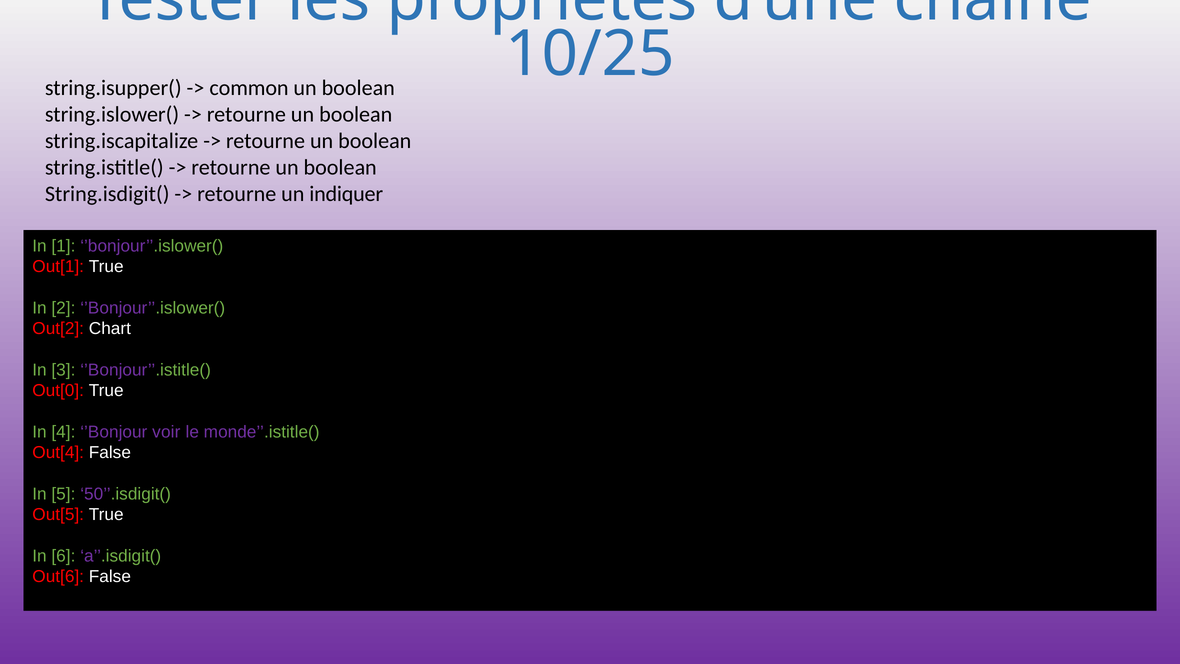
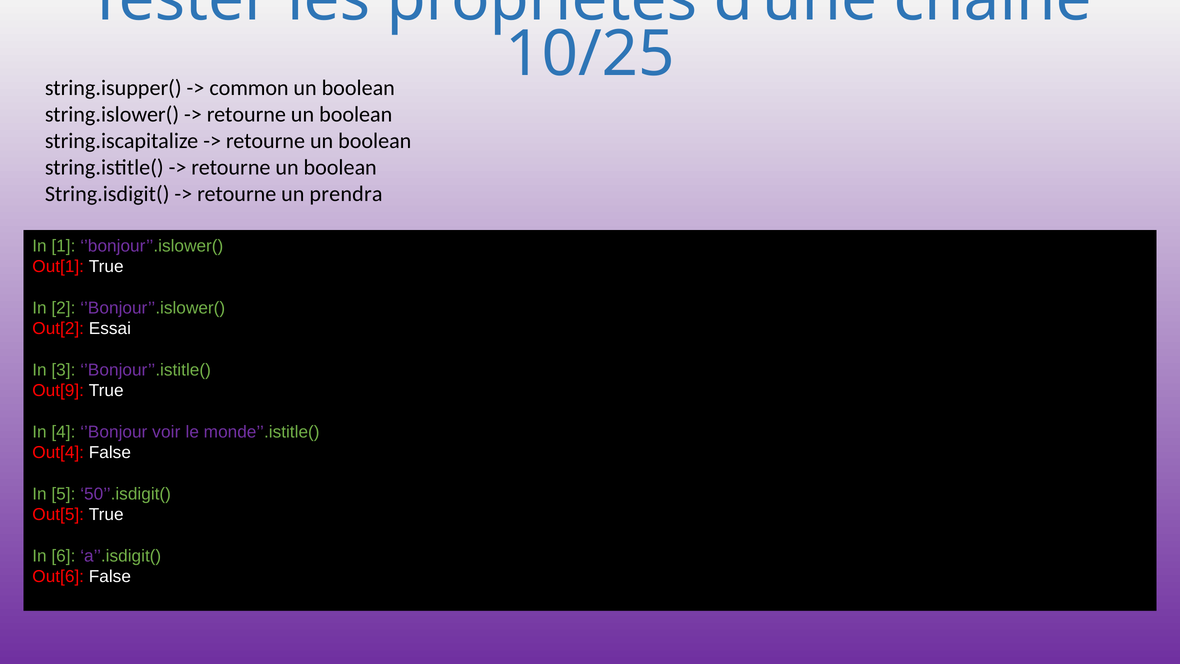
indiquer: indiquer -> prendra (346, 194)
Chart: Chart -> Essai (110, 328)
Out[0: Out[0 -> Out[9 (58, 390)
